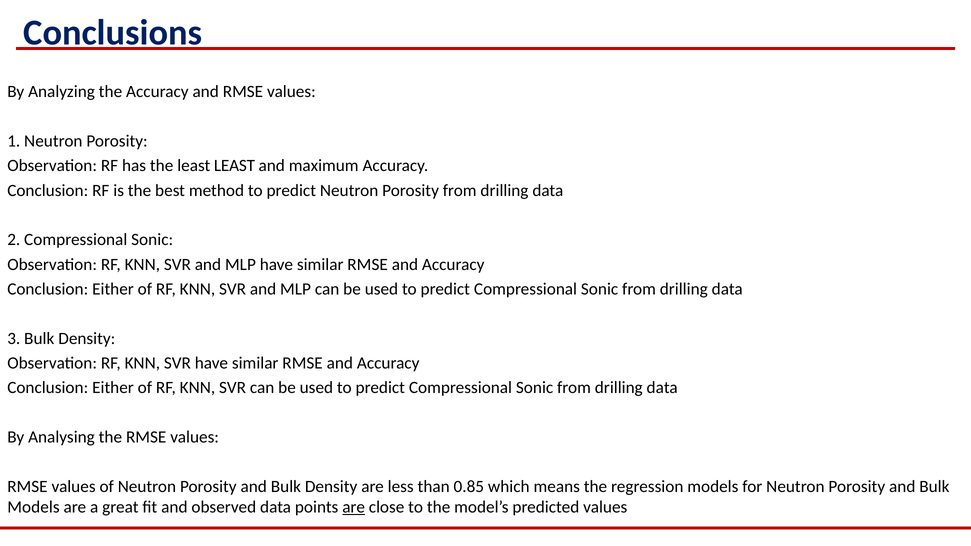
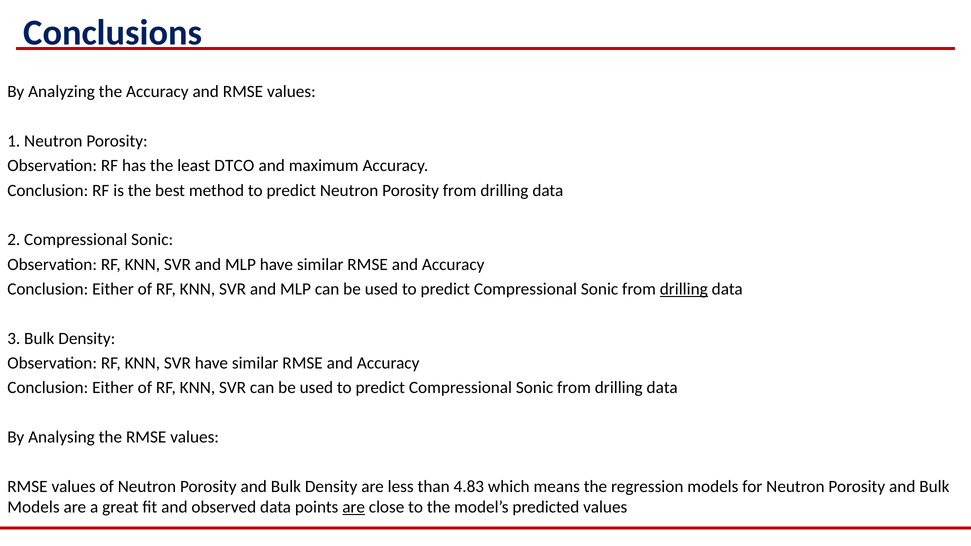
least LEAST: LEAST -> DTCO (234, 166)
drilling underline: none -> present (684, 289)
0.85: 0.85 -> 4.83 (469, 487)
